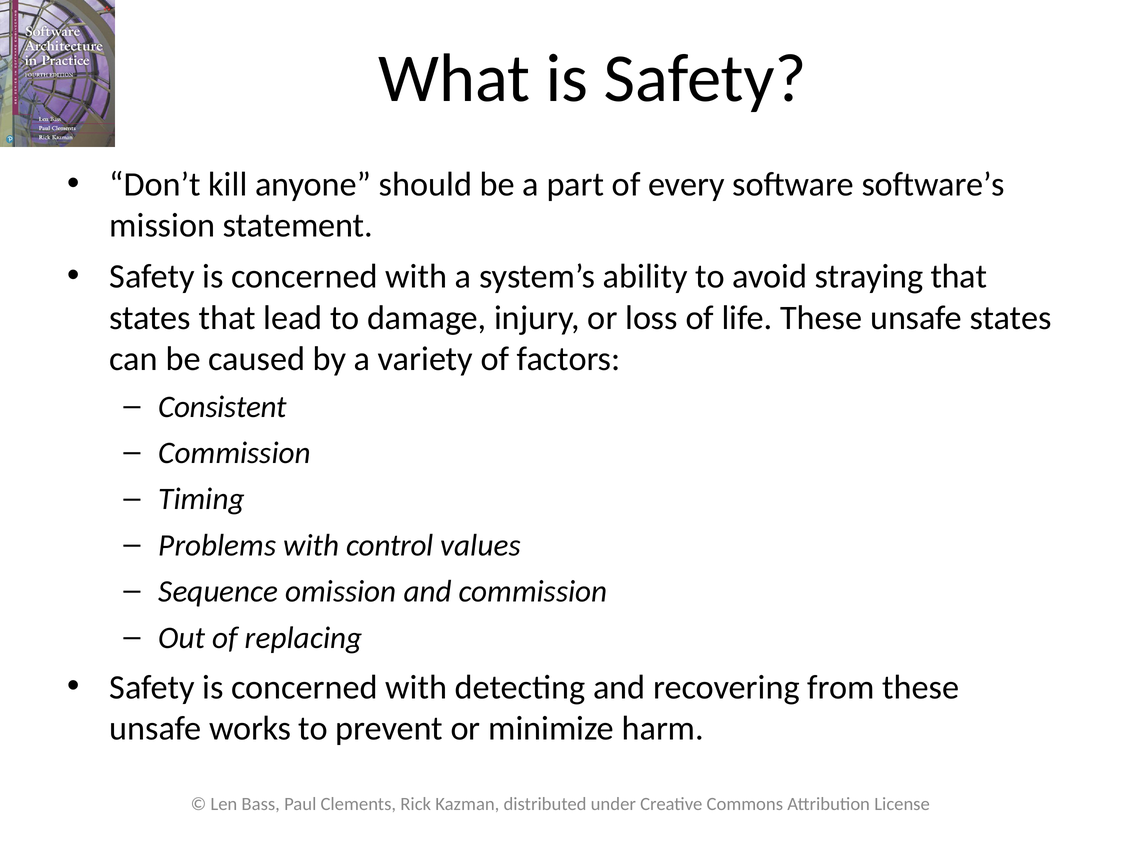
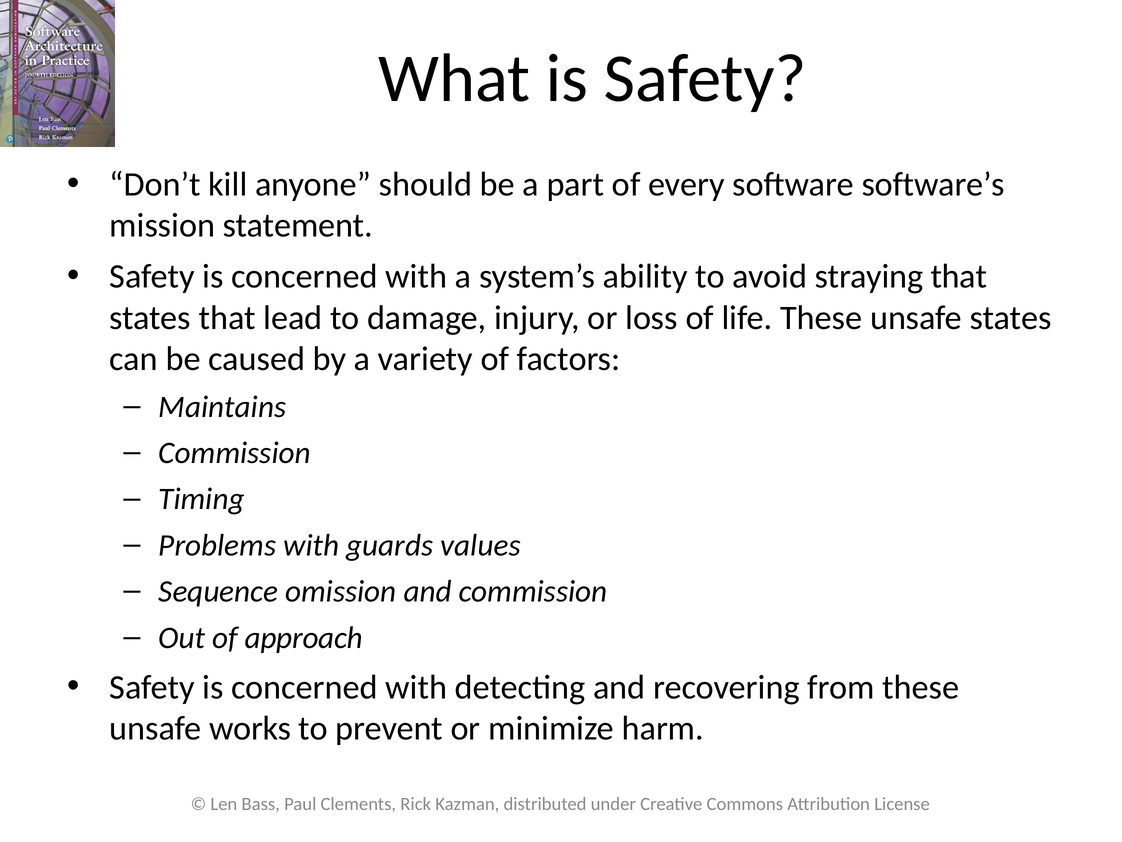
Consistent: Consistent -> Maintains (222, 407)
control: control -> guards (390, 545)
replacing: replacing -> approach (304, 637)
